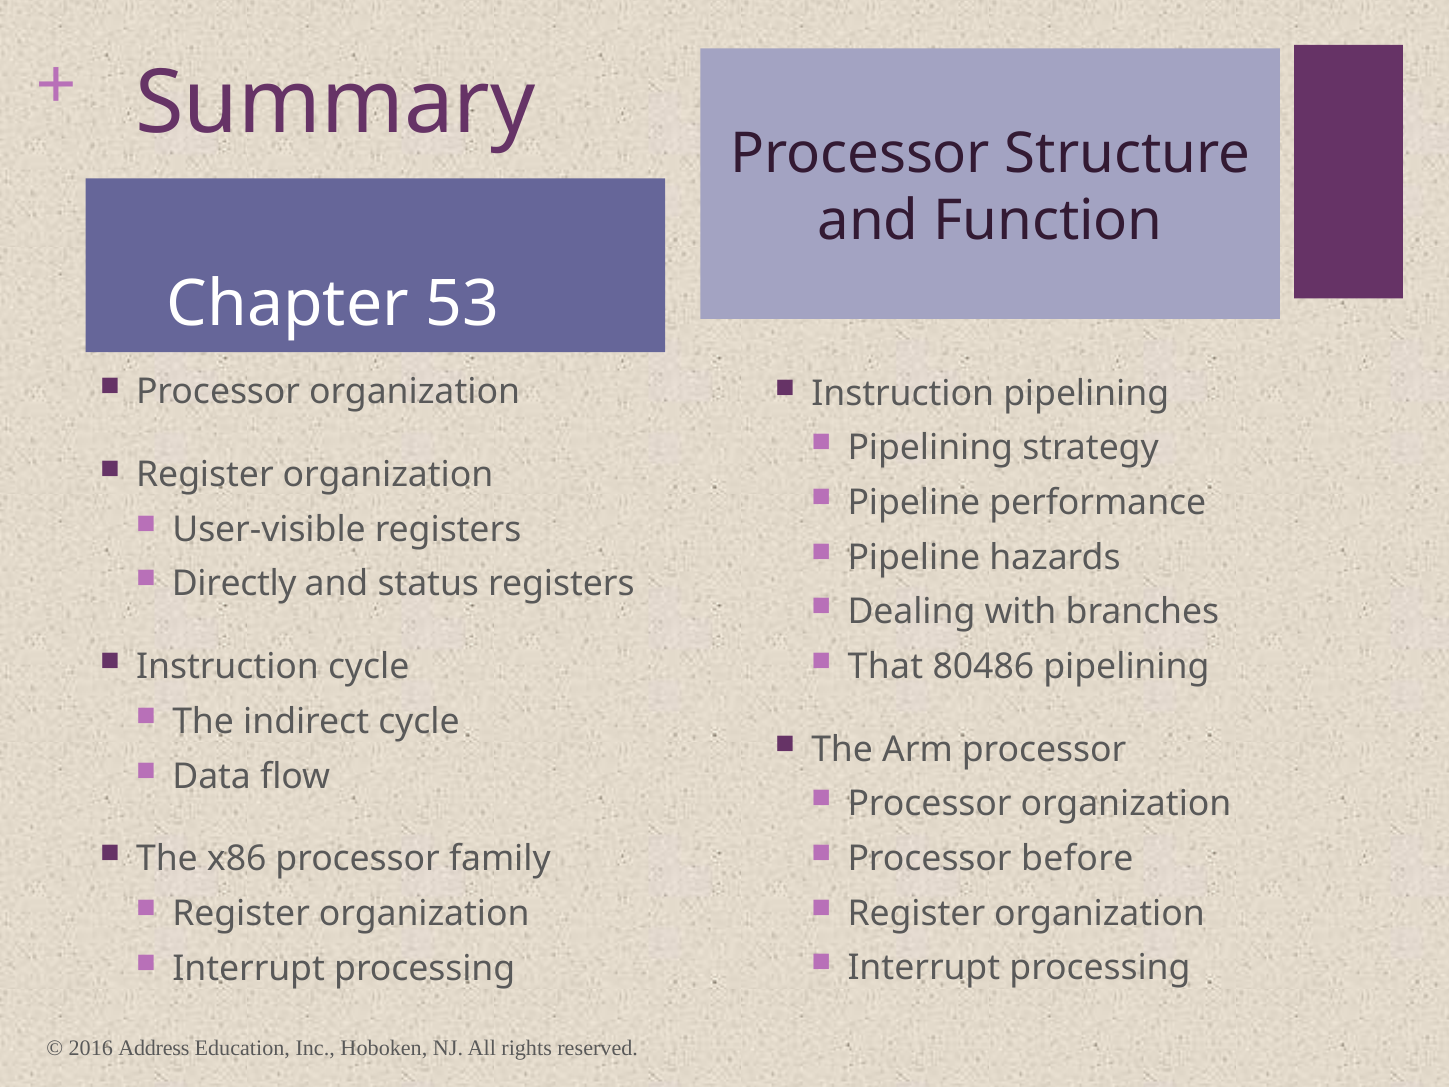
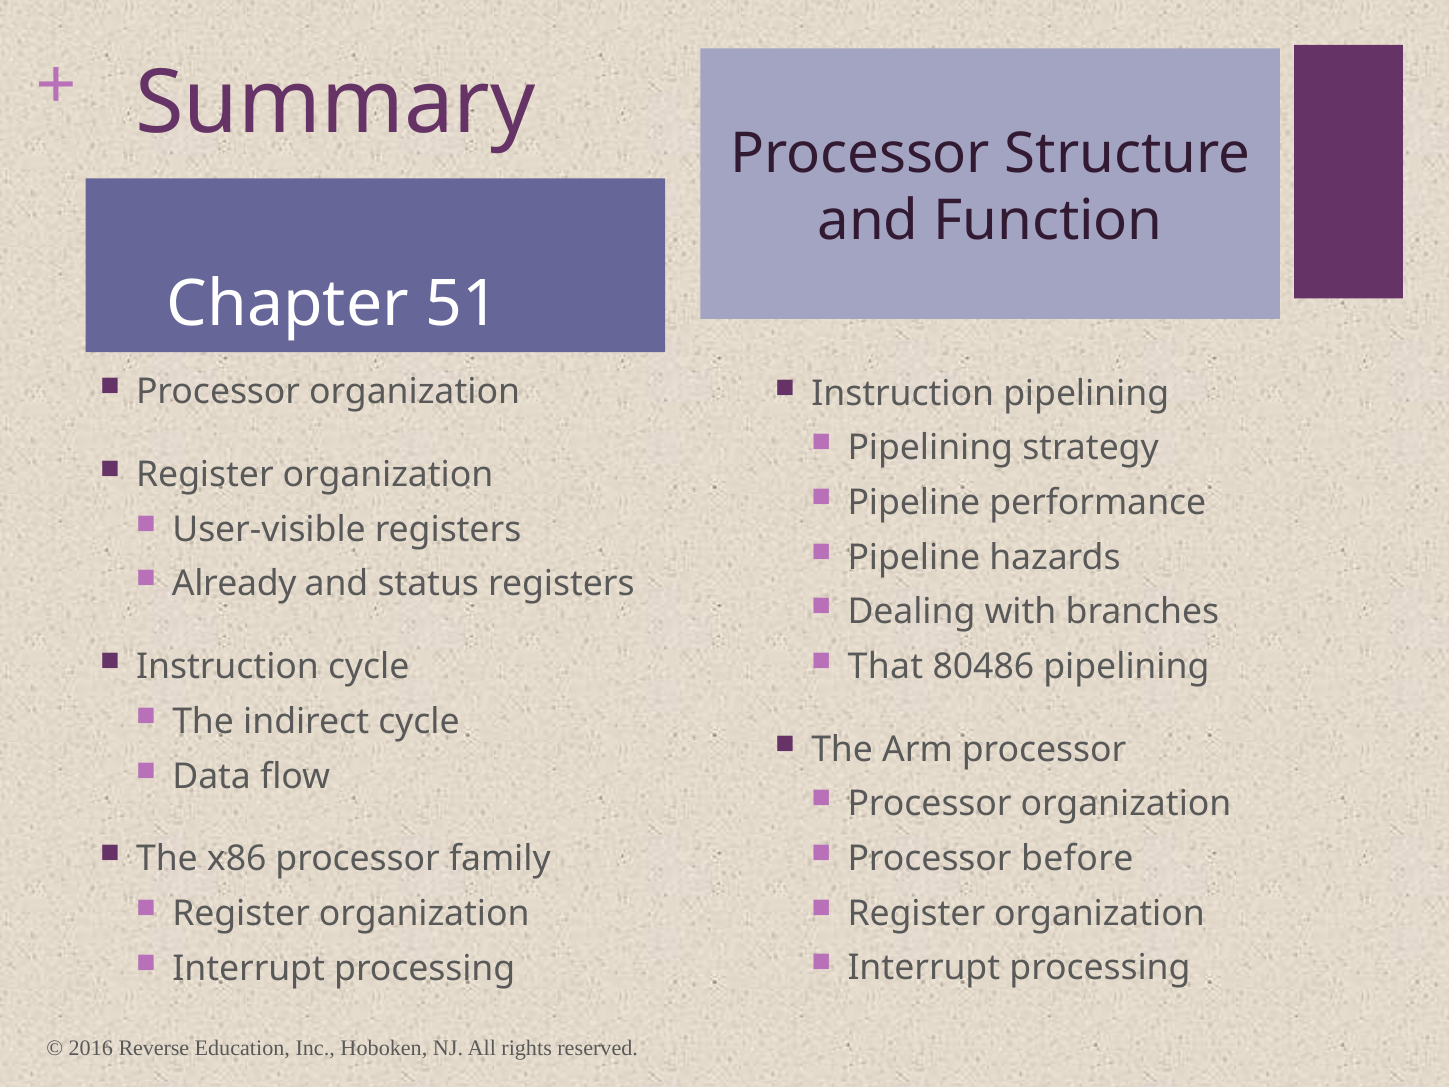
53: 53 -> 51 (463, 304)
Directly: Directly -> Already (234, 584)
Address: Address -> Reverse (154, 1048)
